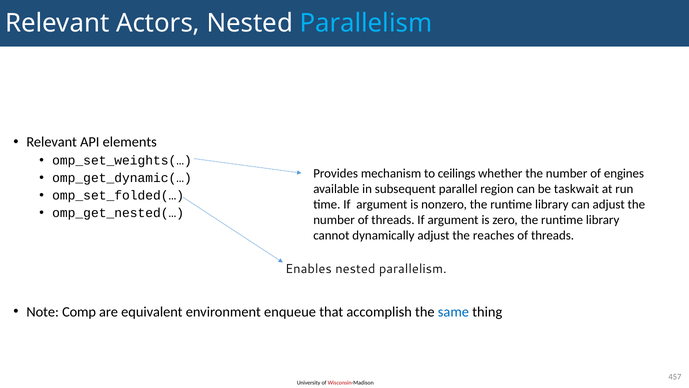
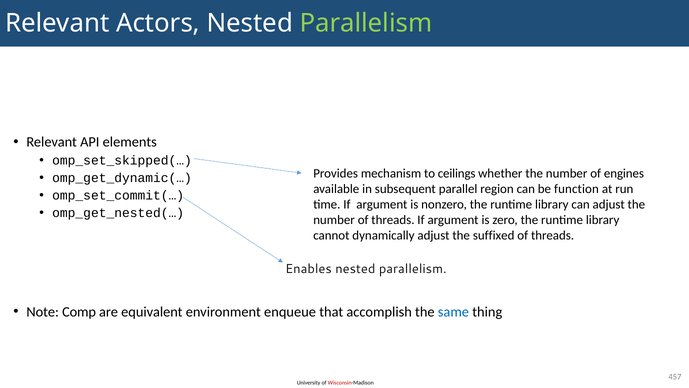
Parallelism colour: light blue -> light green (366, 23)
omp_set_weights(…: omp_set_weights(… -> omp_set_skipped(… (122, 160)
taskwait: taskwait -> function (576, 189)
omp_set_folded(…: omp_set_folded(… -> omp_set_commit(… (118, 195)
reaches: reaches -> suffixed (494, 235)
